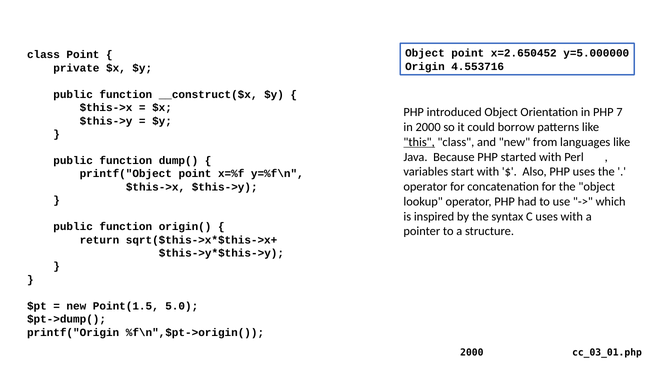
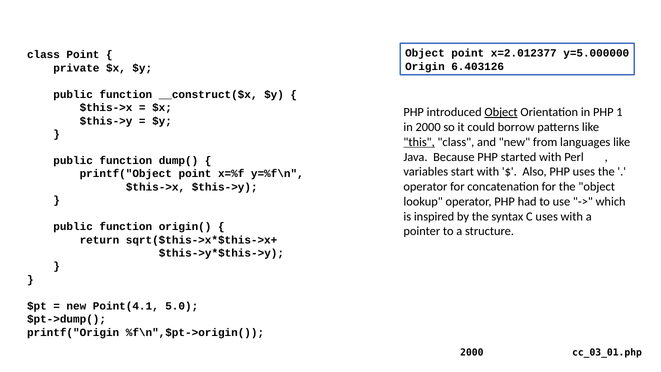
x=2.650452: x=2.650452 -> x=2.012377 (524, 53)
4.553716: 4.553716 -> 6.403126 (478, 66)
Object underline: none -> present (501, 112)
7: 7 -> 1 (619, 112)
Point(1.5: Point(1.5 -> Point(4.1 (126, 306)
